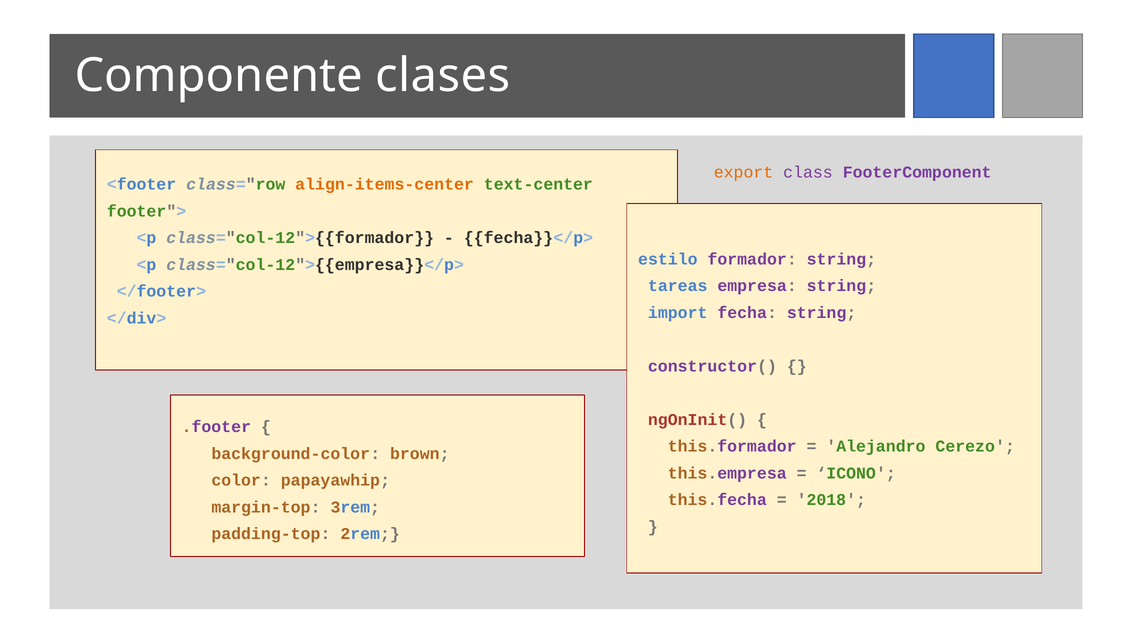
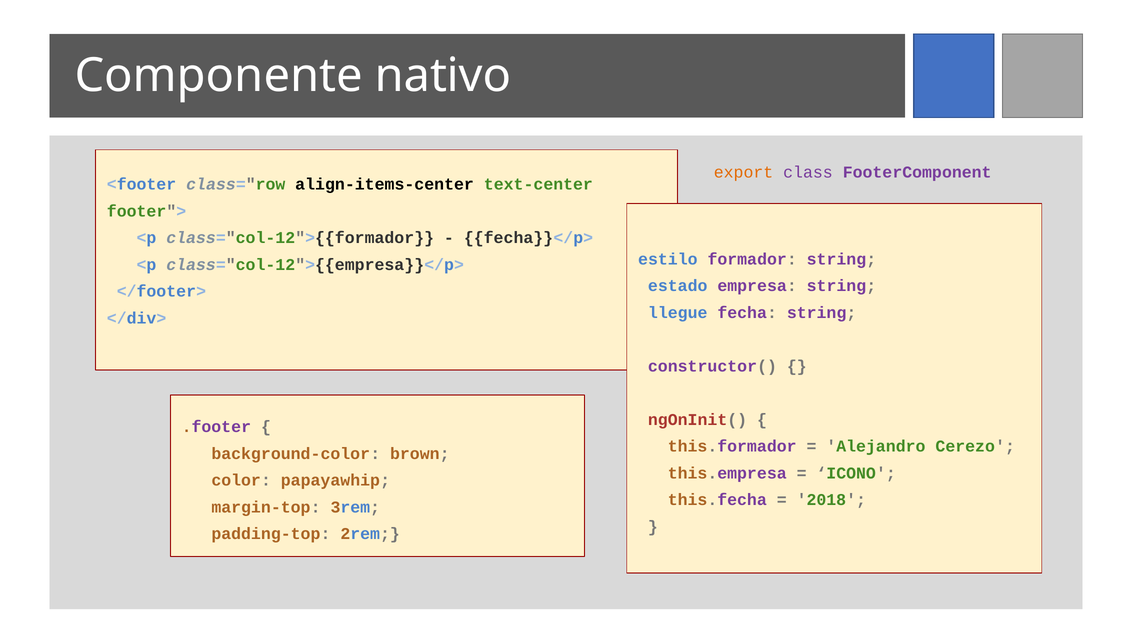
clases: clases -> nativo (443, 75)
align-items-center colour: orange -> black (385, 184)
tareas: tareas -> estado (678, 286)
import: import -> llegue (678, 312)
